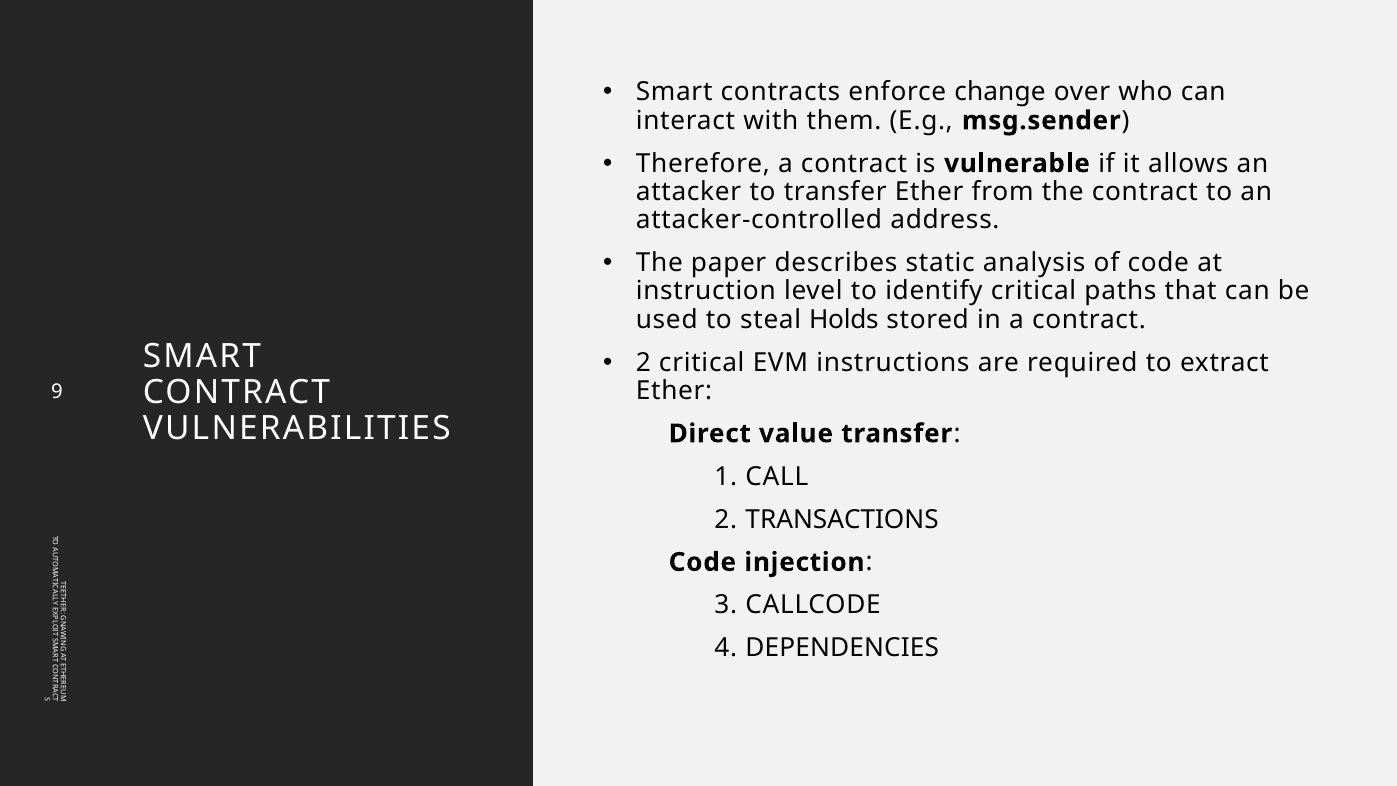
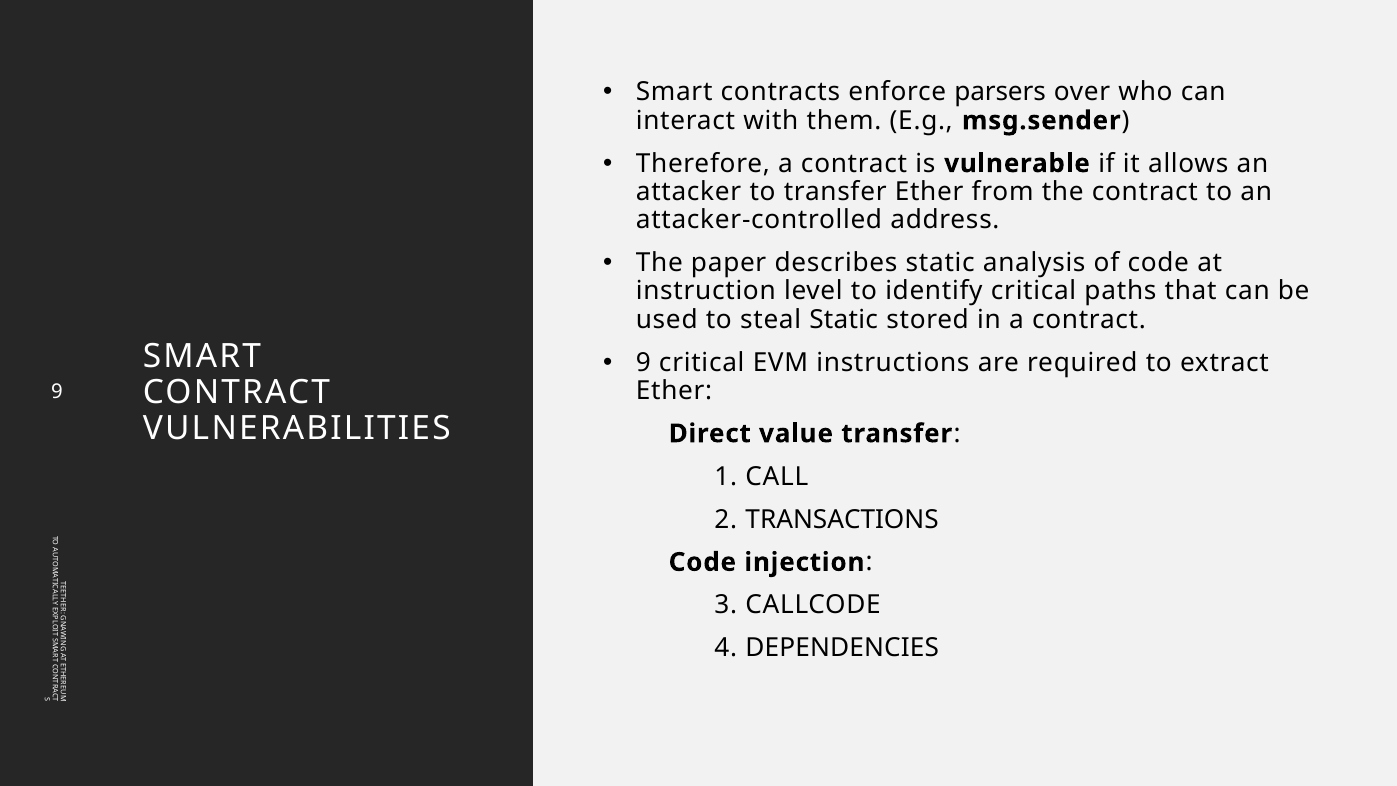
change: change -> parsers (1000, 92)
steal Holds: Holds -> Static (844, 319)
2: 2 -> 9 (643, 362)
